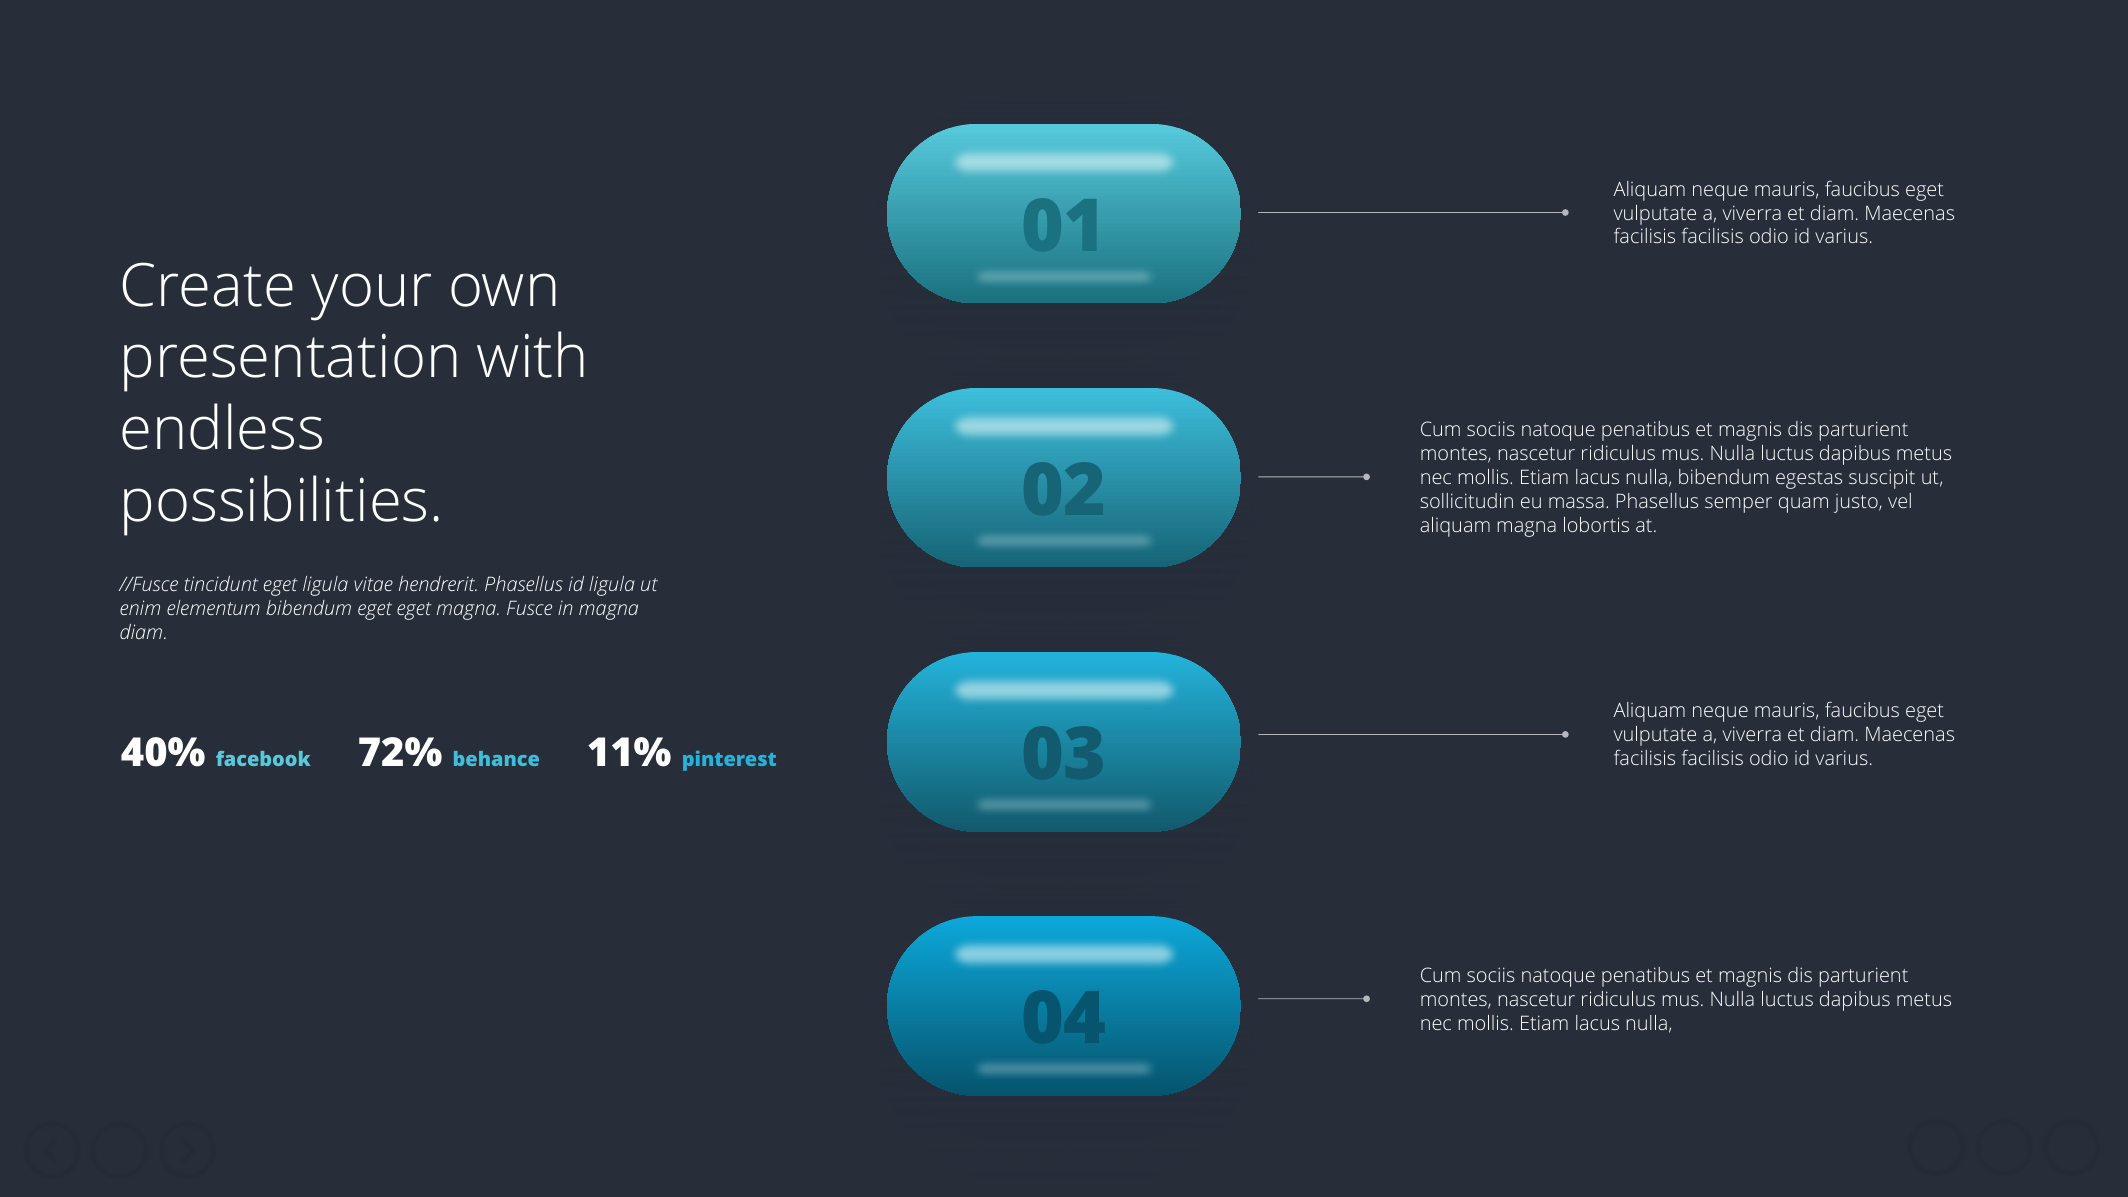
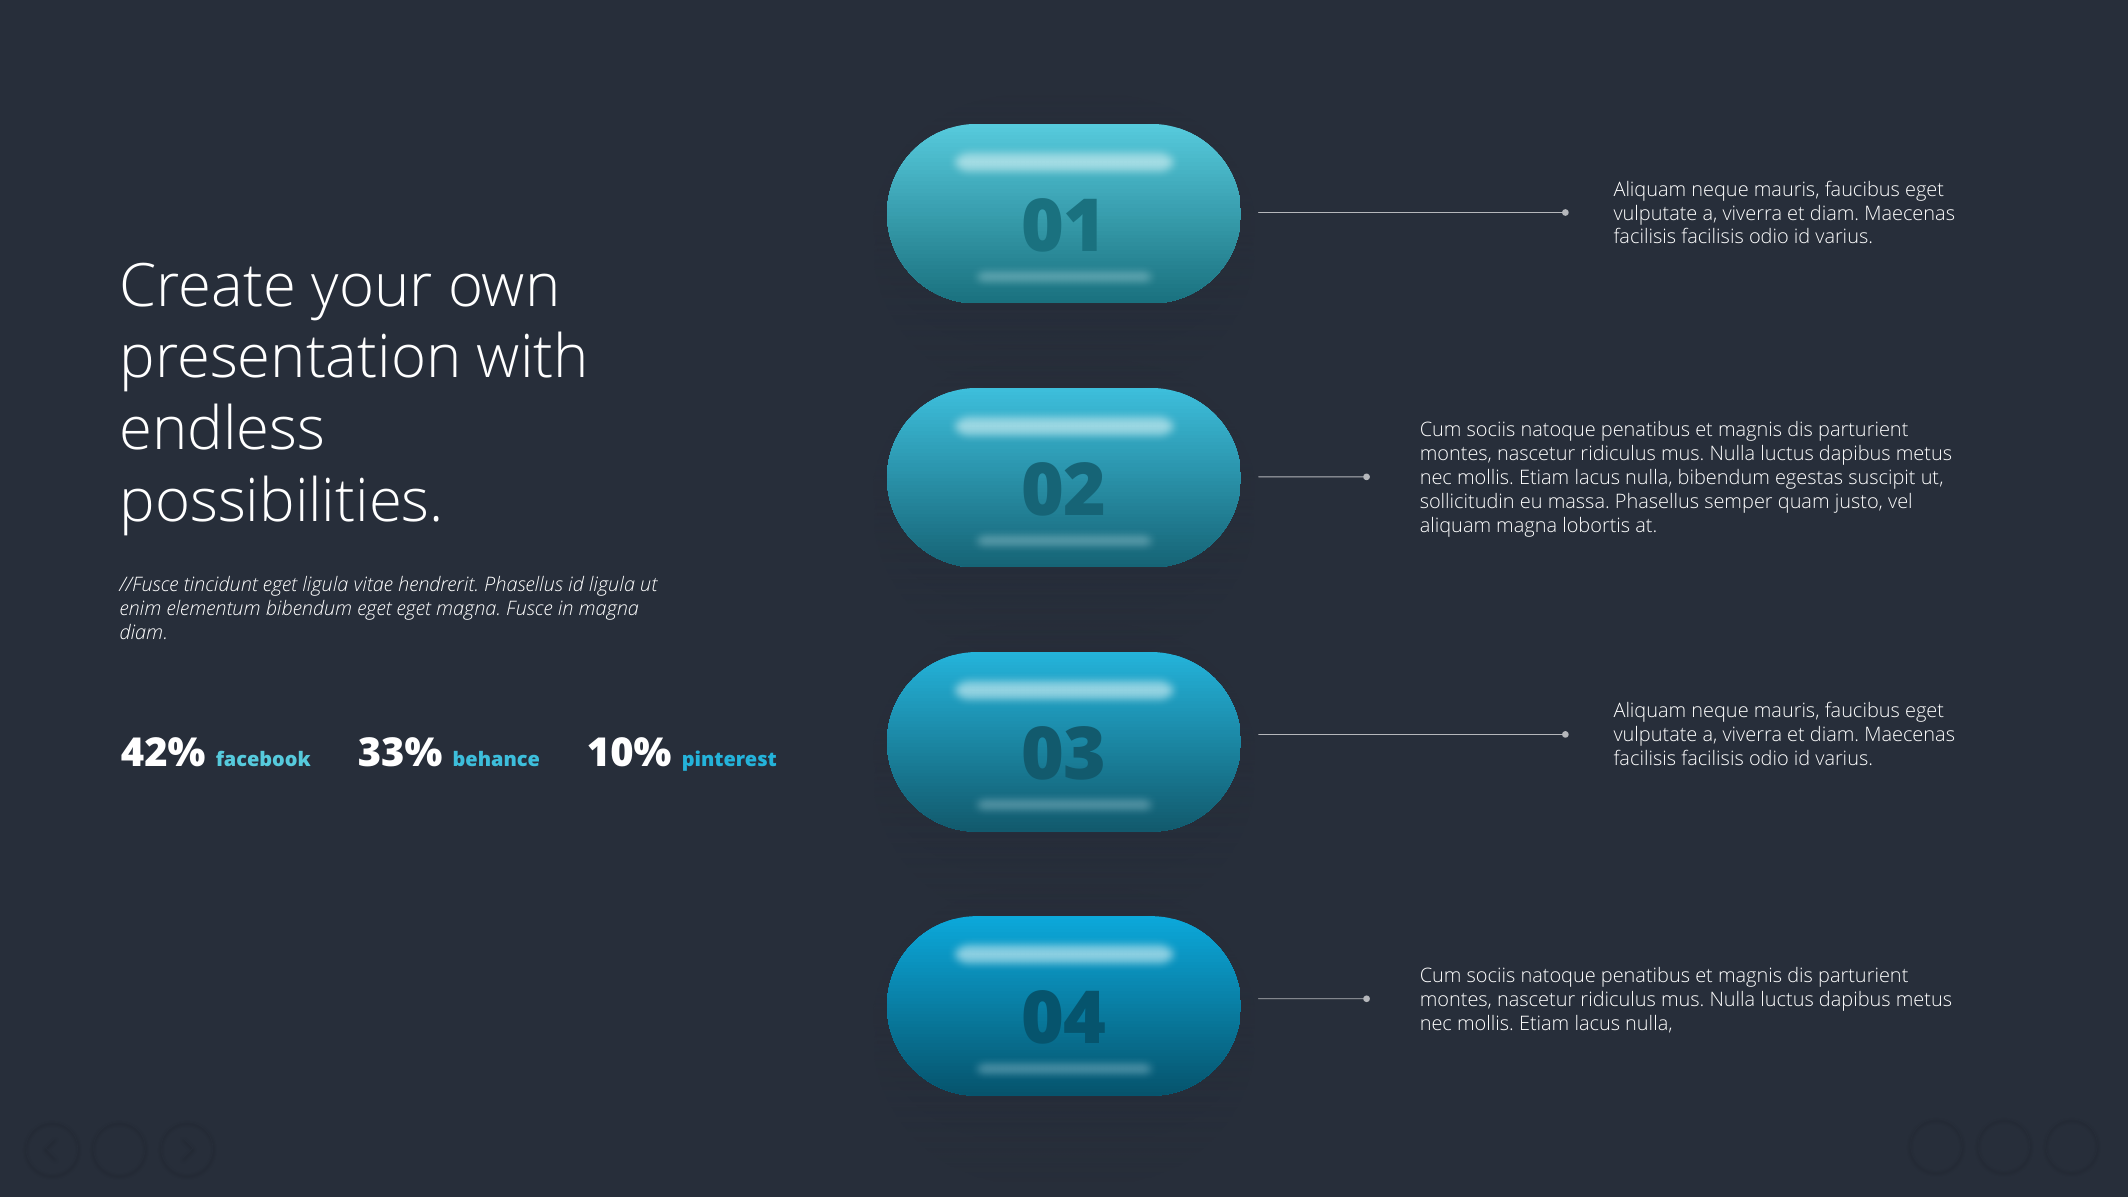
40%: 40% -> 42% (163, 753)
72%: 72% -> 33% (400, 753)
11%: 11% -> 10% (629, 753)
